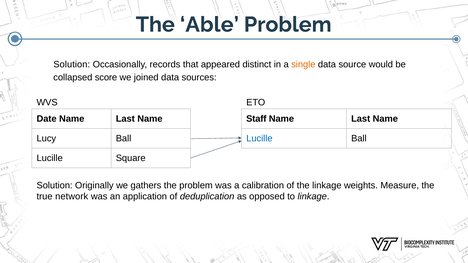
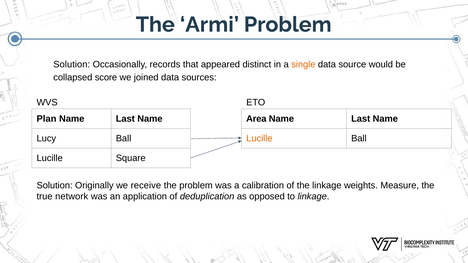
Able: Able -> Armi (209, 25)
Date: Date -> Plan (47, 119)
Staff: Staff -> Area (256, 119)
Lucille colour: blue -> orange (259, 139)
gathers: gathers -> receive (146, 186)
